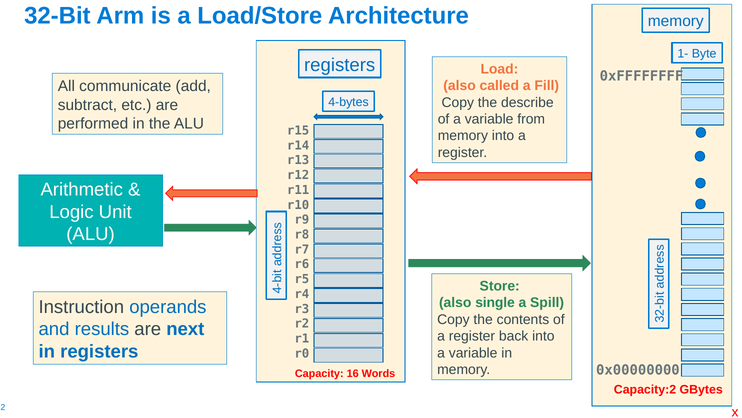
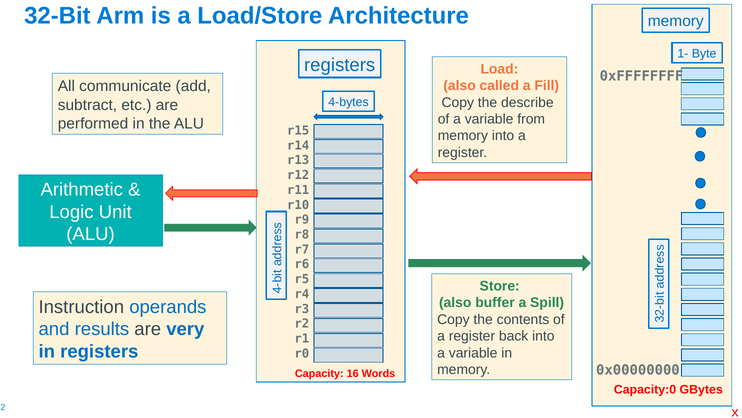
single: single -> buffer (495, 302)
next: next -> very (185, 329)
Capacity:2: Capacity:2 -> Capacity:0 (645, 389)
